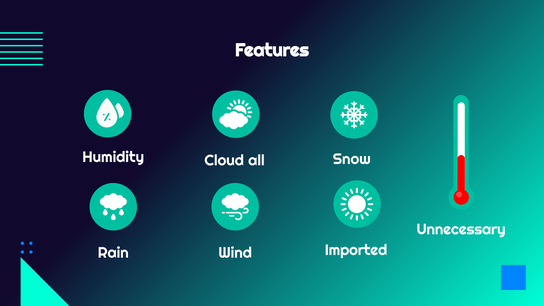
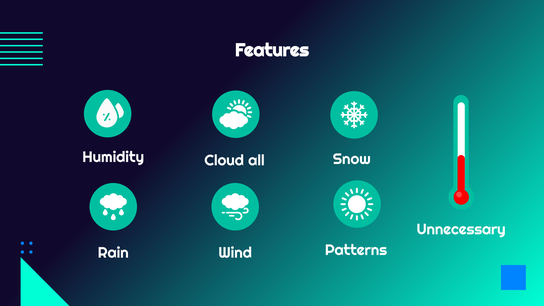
Imported: Imported -> Patterns (356, 250)
